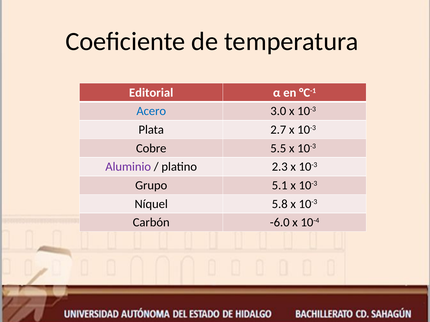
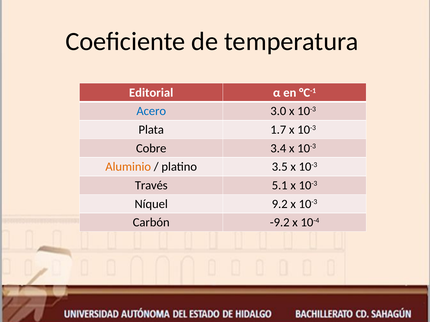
2.7: 2.7 -> 1.7 (278, 130)
5.5: 5.5 -> 3.4 (278, 149)
Aluminio colour: purple -> orange (128, 167)
2.3: 2.3 -> 3.5 (280, 167)
Grupo: Grupo -> Través (151, 186)
5.8: 5.8 -> 9.2 (280, 204)
-6.0: -6.0 -> -9.2 (280, 223)
